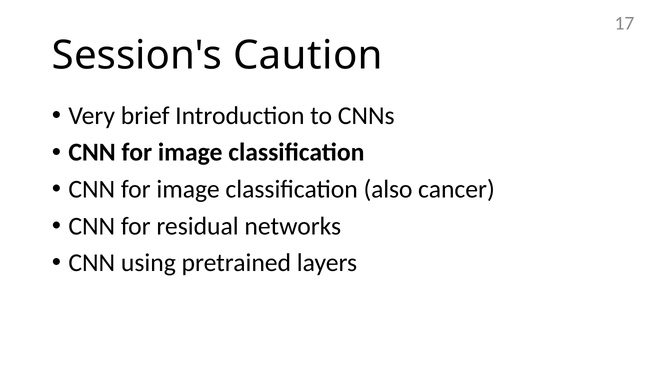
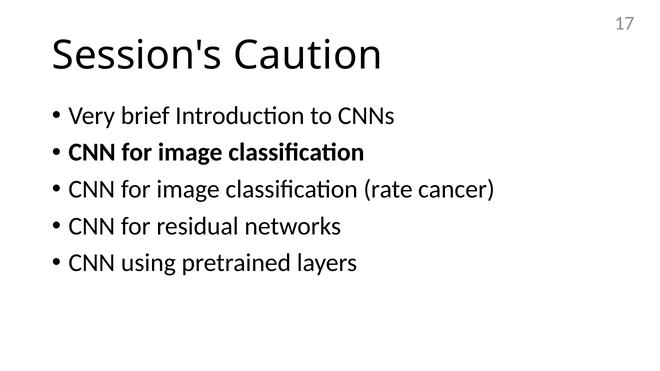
also: also -> rate (388, 189)
